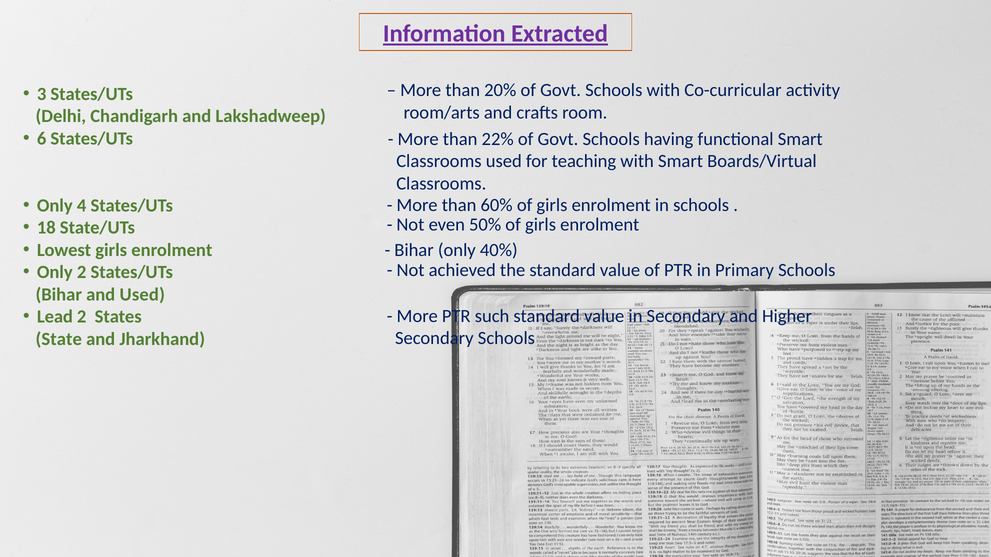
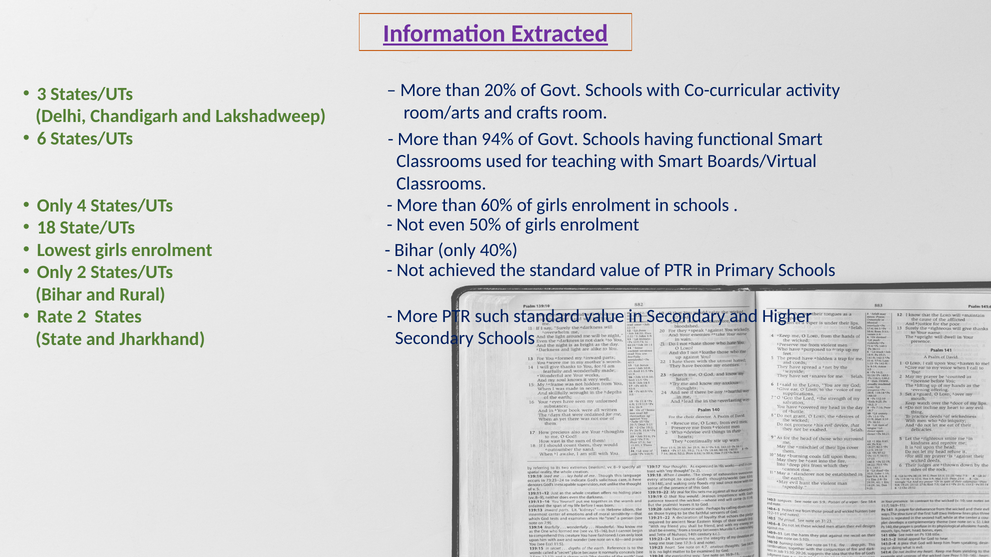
22%: 22% -> 94% (498, 139)
and Used: Used -> Rural (142, 295)
Lead: Lead -> Rate (55, 317)
